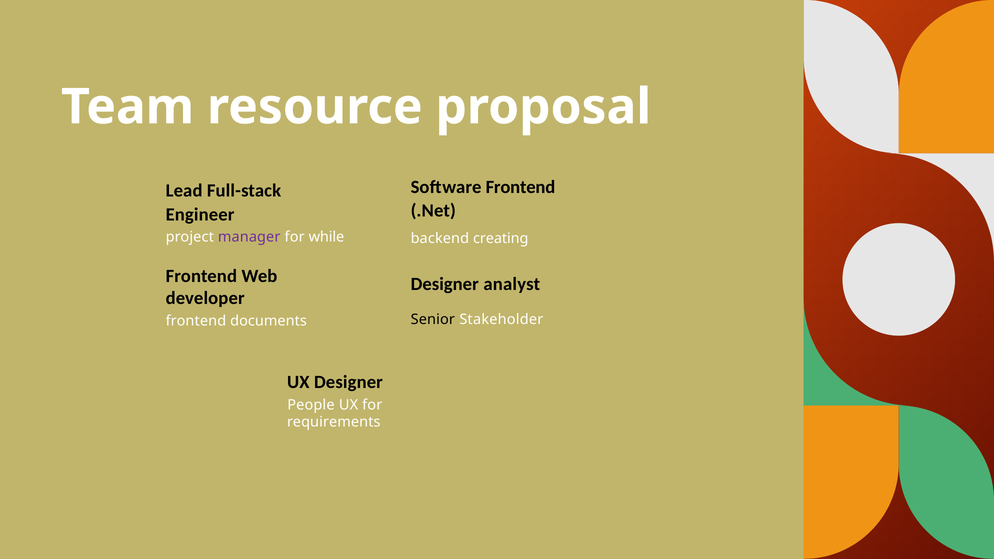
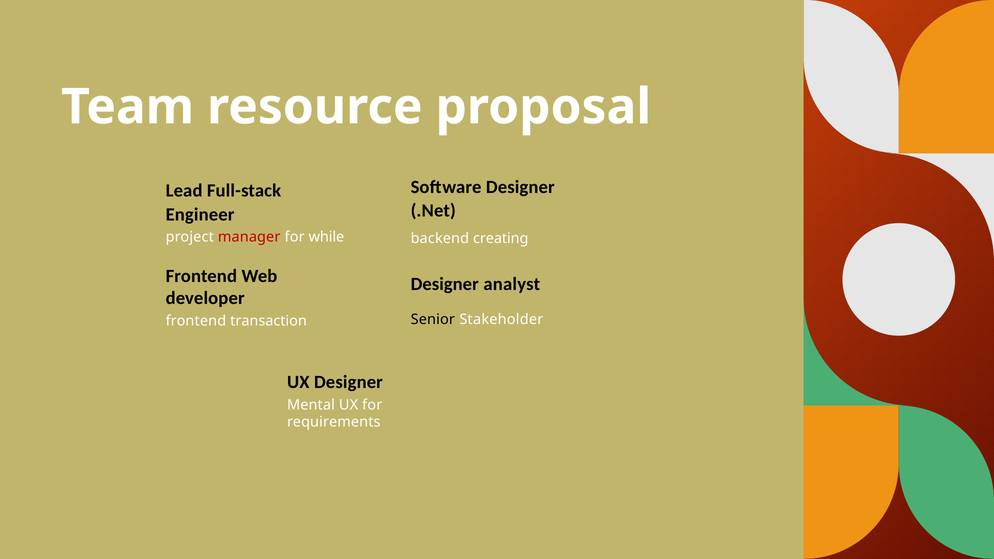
Software Frontend: Frontend -> Designer (520, 187)
manager colour: purple -> red (249, 237)
documents: documents -> transaction (269, 321)
People: People -> Mental (311, 405)
